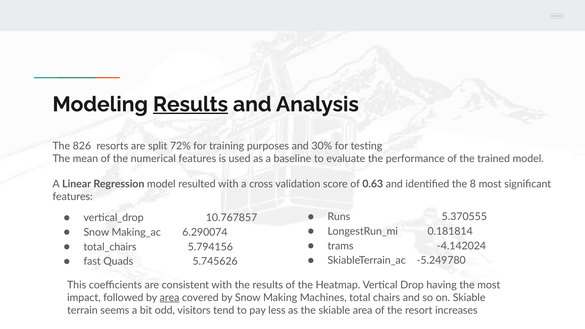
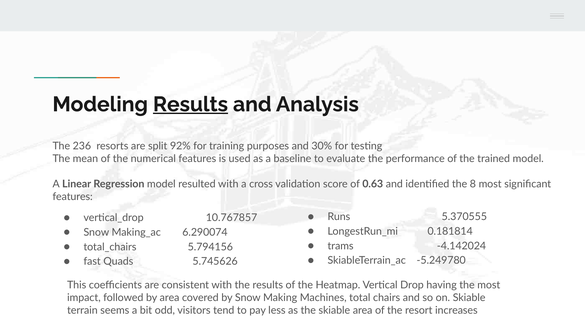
826: 826 -> 236 (82, 146)
72%: 72% -> 92% (180, 146)
area underline: present -> none (170, 298)
